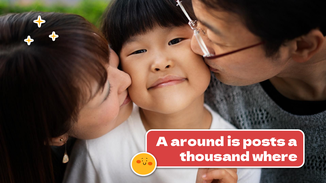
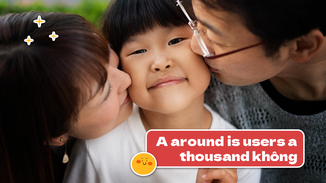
posts: posts -> users (264, 142)
where: where -> không (275, 157)
